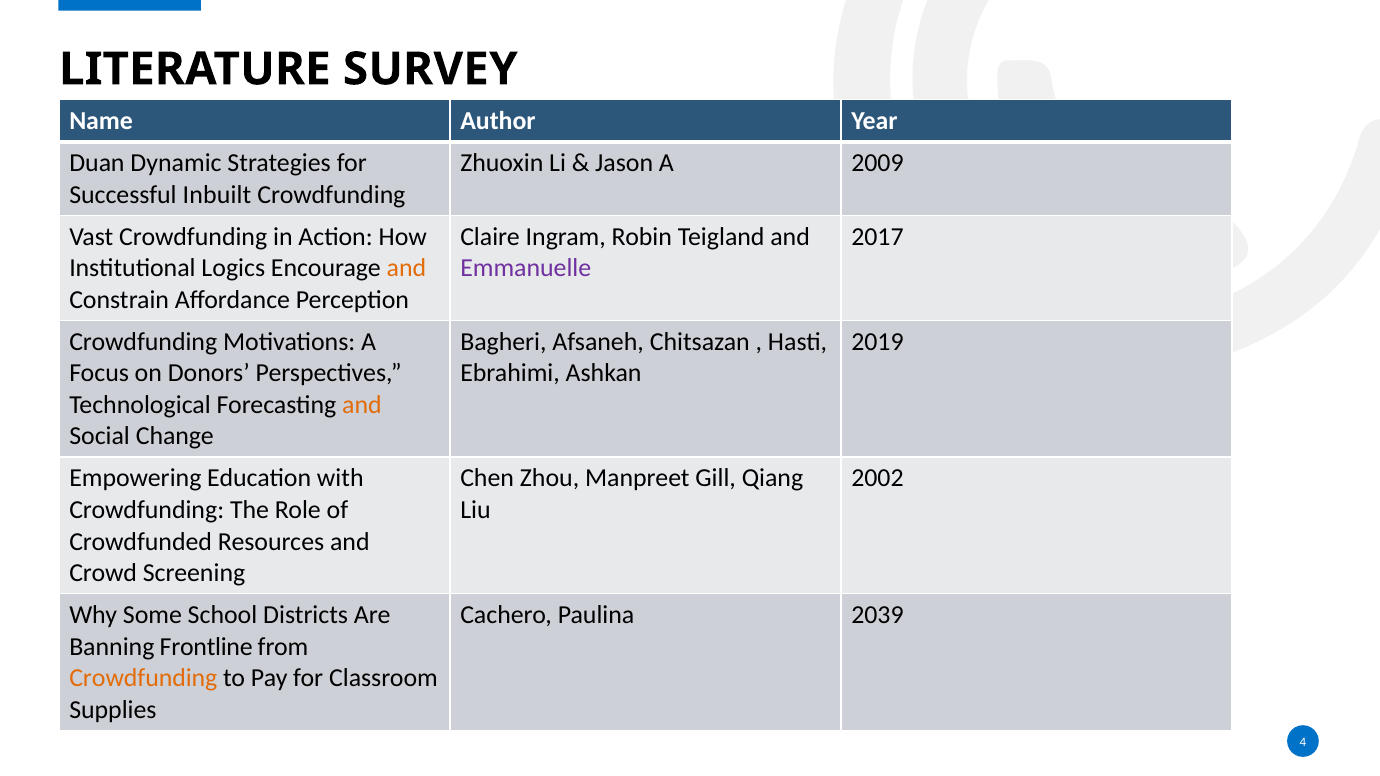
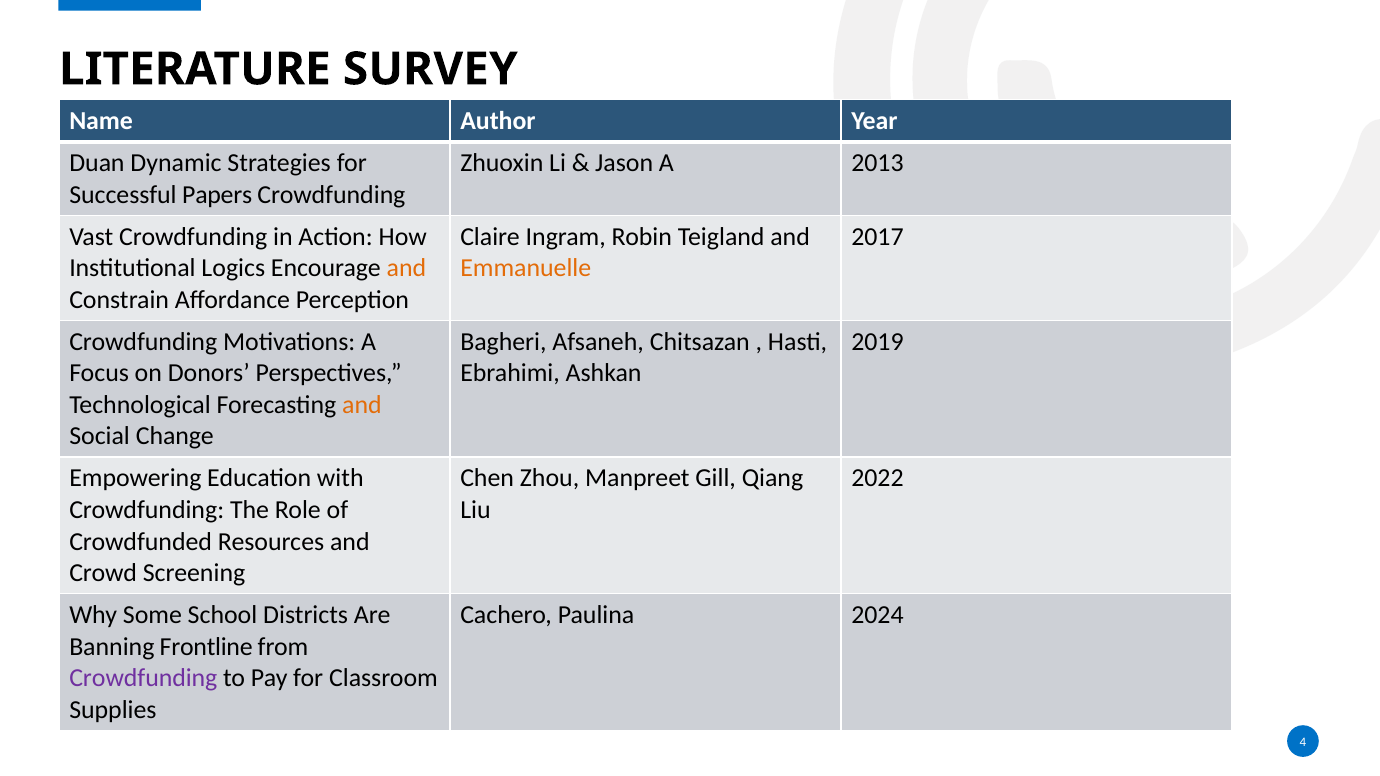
2009: 2009 -> 2013 (877, 163)
Inbuilt: Inbuilt -> Papers (217, 195)
Emmanuelle colour: purple -> orange (526, 268)
2002: 2002 -> 2022 (877, 479)
2039: 2039 -> 2024 (877, 615)
Crowdfunding colour: orange -> purple (143, 678)
